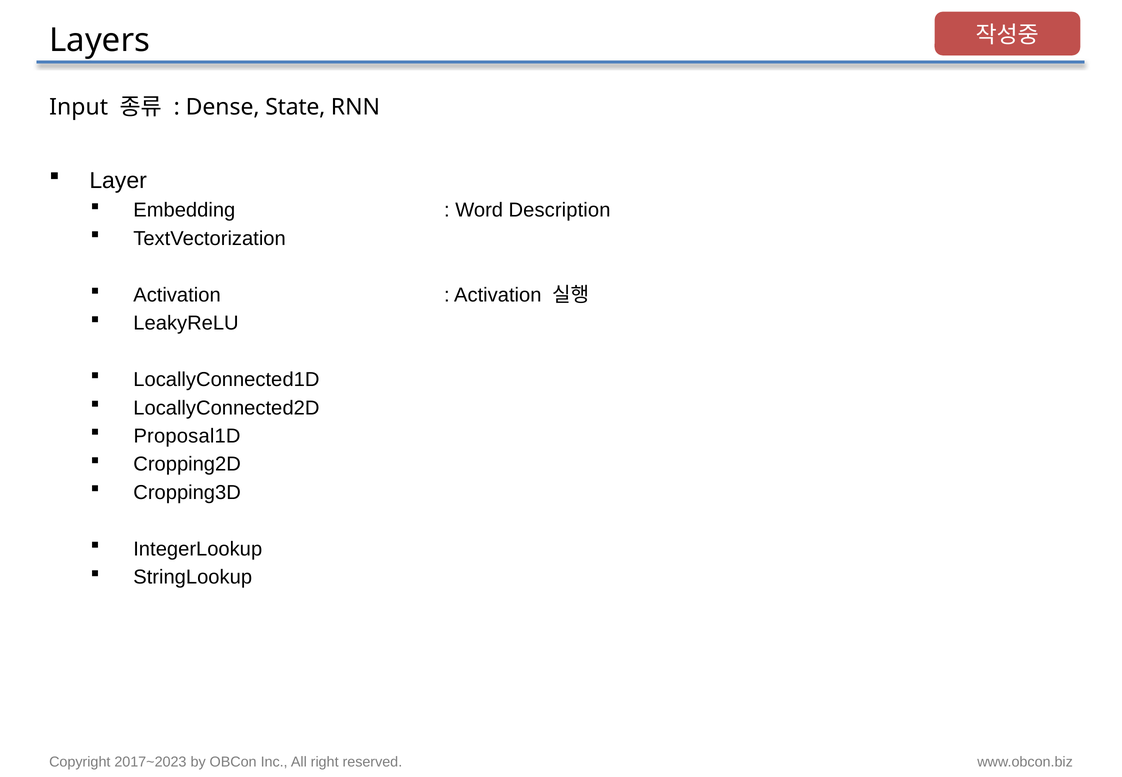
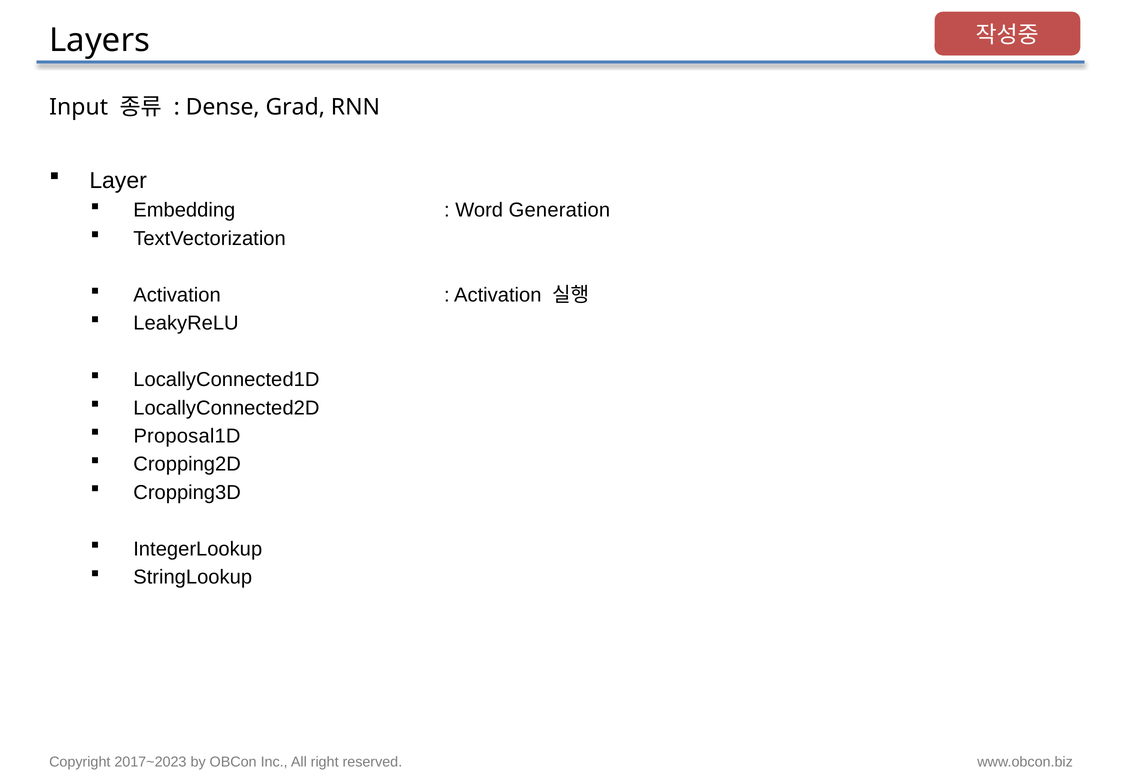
State: State -> Grad (295, 107)
Description: Description -> Generation (559, 210)
